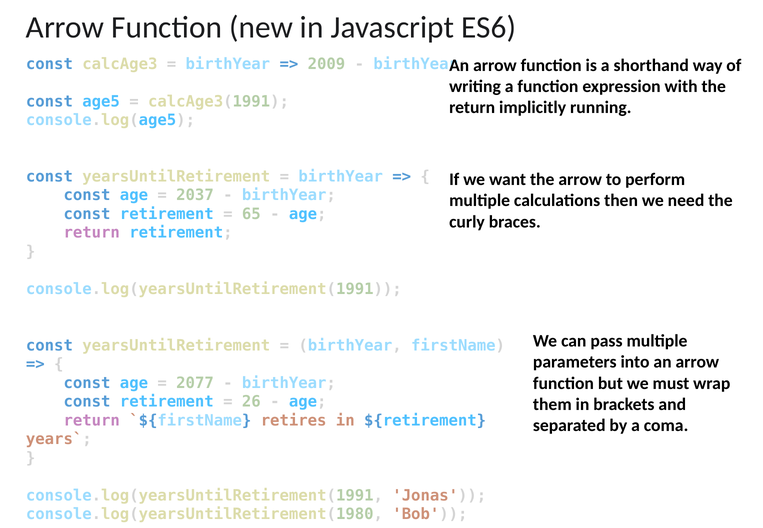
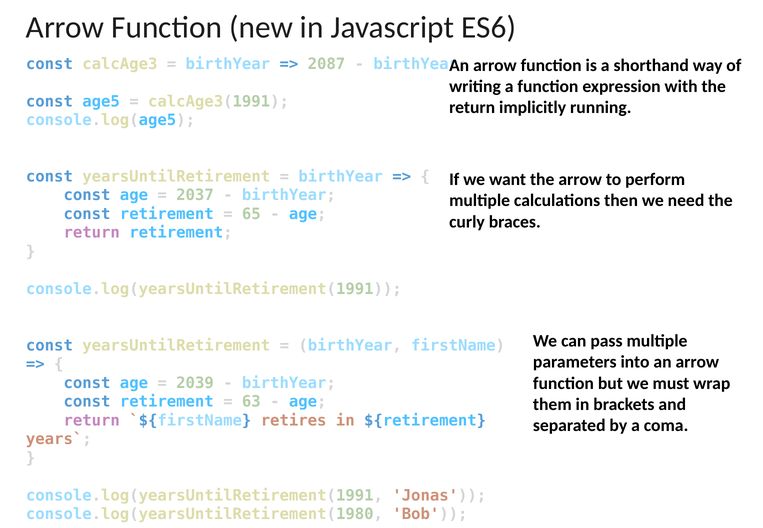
2009: 2009 -> 2087 (326, 64)
2077: 2077 -> 2039 (195, 383)
26: 26 -> 63 (251, 402)
